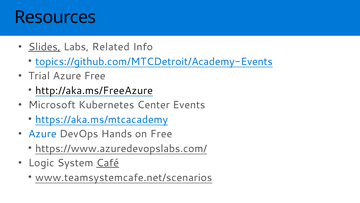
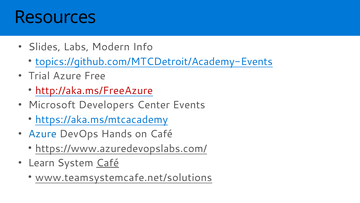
Slides underline: present -> none (44, 47)
Related: Related -> Modern (111, 47)
http://aka.ms/FreeAzure colour: black -> red (94, 91)
Kubernetes: Kubernetes -> Developers (106, 105)
on Free: Free -> Café (161, 133)
Logic: Logic -> Learn (41, 162)
www.teamsystemcafe.net/scenarios: www.teamsystemcafe.net/scenarios -> www.teamsystemcafe.net/solutions (124, 177)
